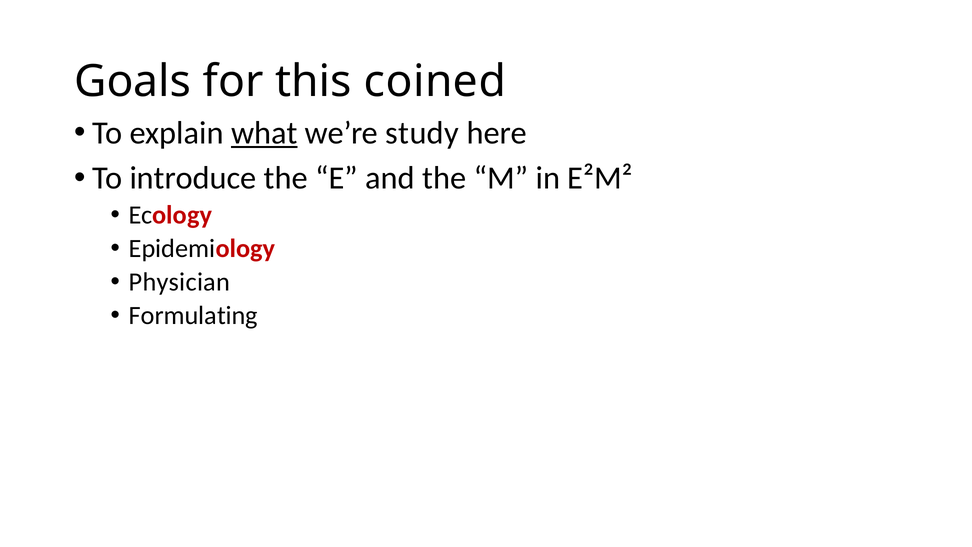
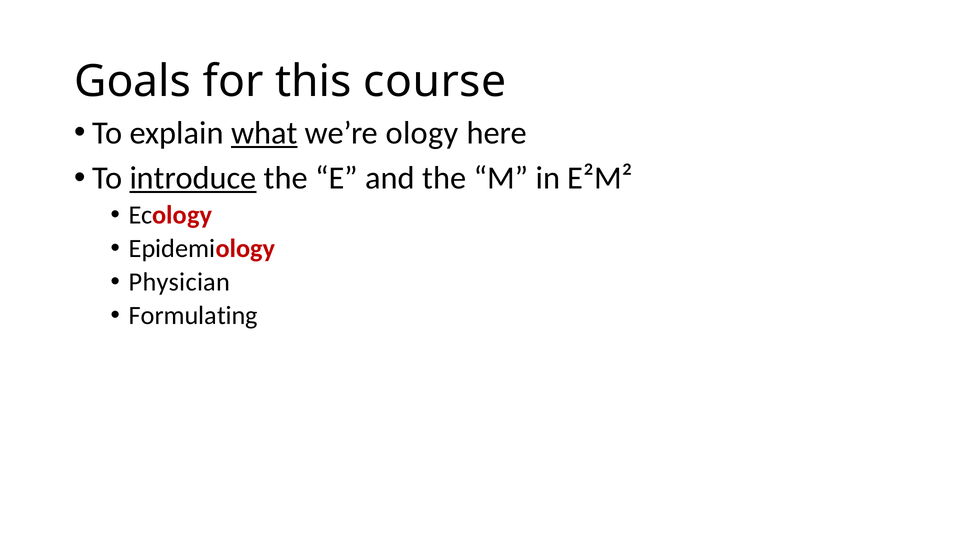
coined: coined -> course (435, 82)
study: study -> ology (422, 133)
introduce underline: none -> present (193, 178)
